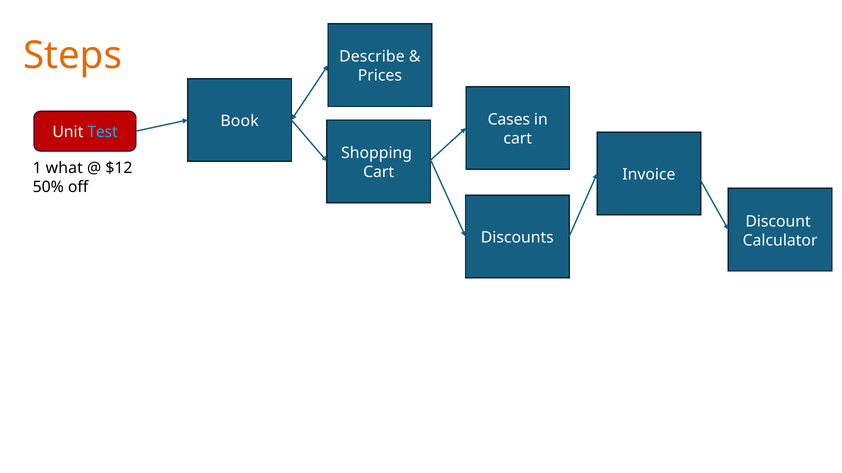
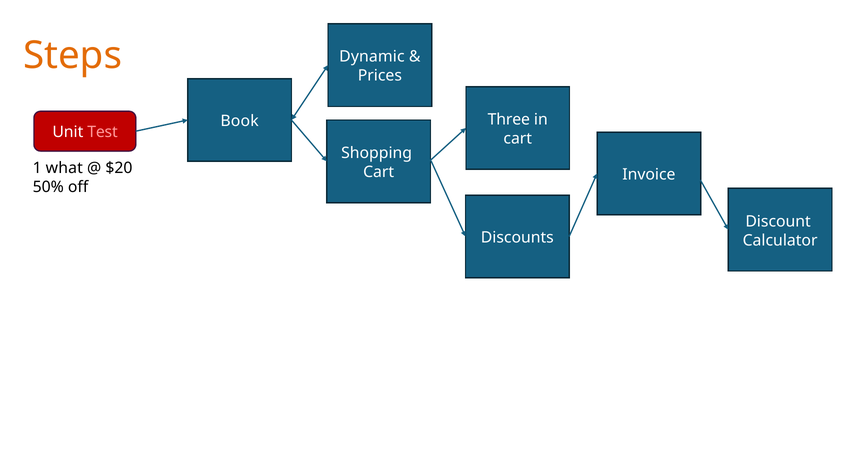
Describe: Describe -> Dynamic (372, 57)
Cases: Cases -> Three (509, 120)
Test colour: light blue -> pink (102, 132)
$12: $12 -> $20 (119, 168)
